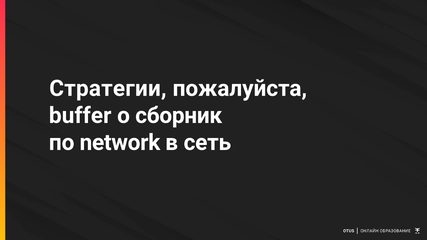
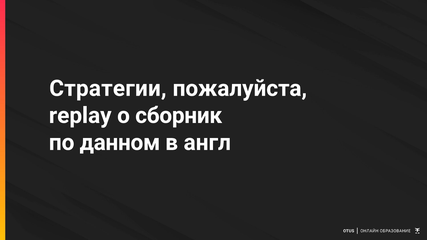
buffer: buffer -> replay (80, 116)
network: network -> данном (120, 143)
сеть: сеть -> англ (207, 143)
